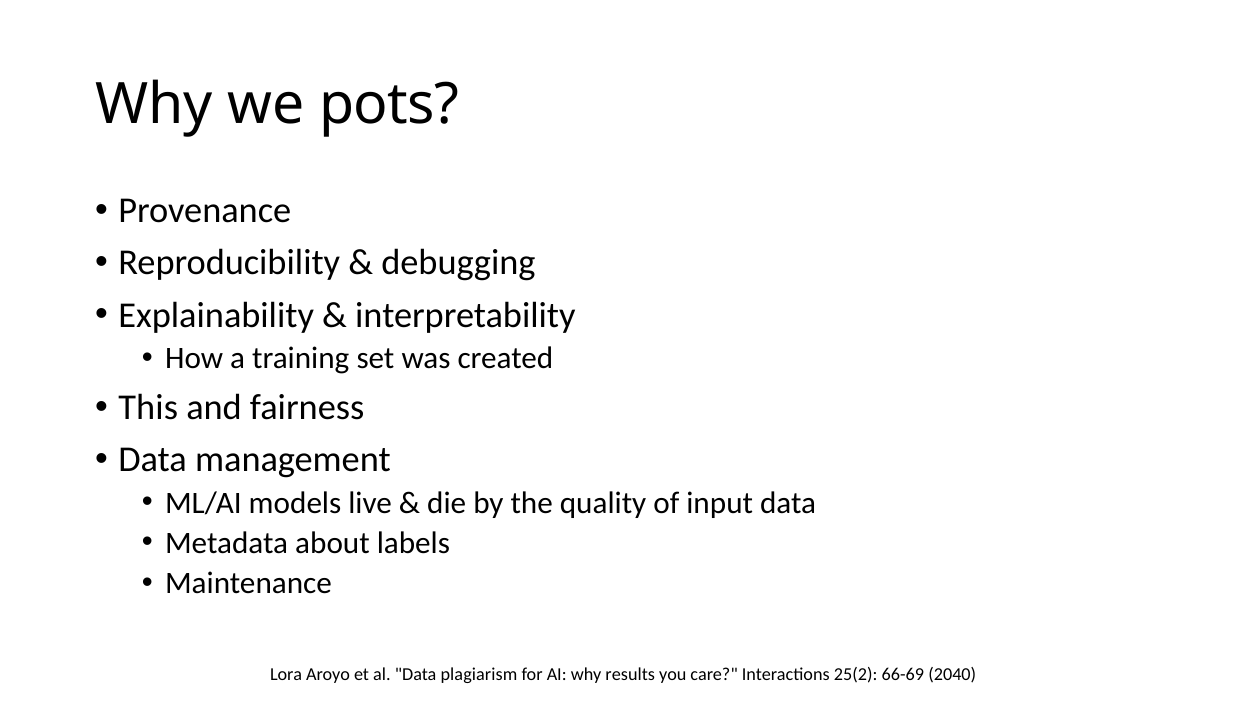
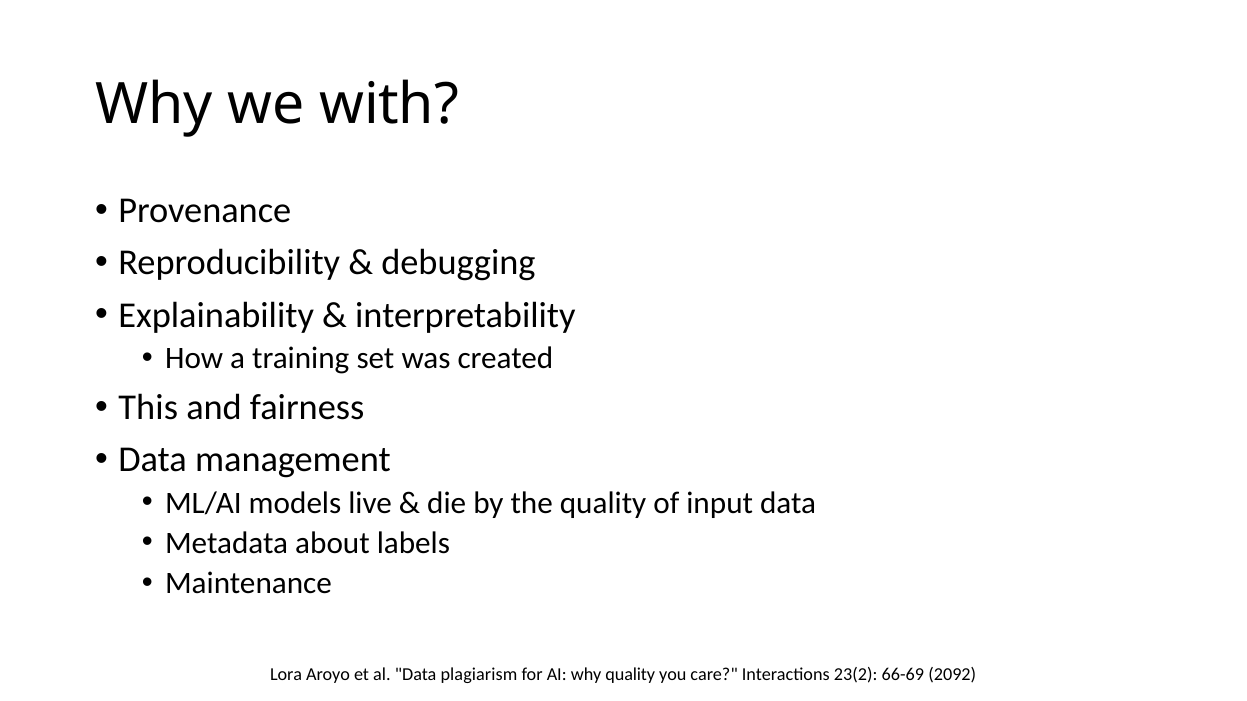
pots: pots -> with (389, 105)
why results: results -> quality (630, 675)
25(2: 25(2 -> 23(2 (856, 675)
2040: 2040 -> 2092 (952, 675)
